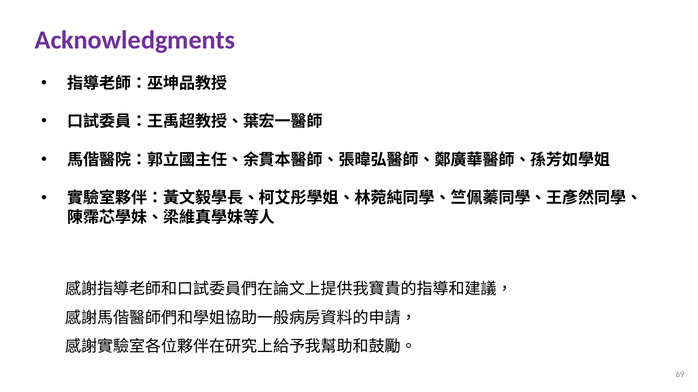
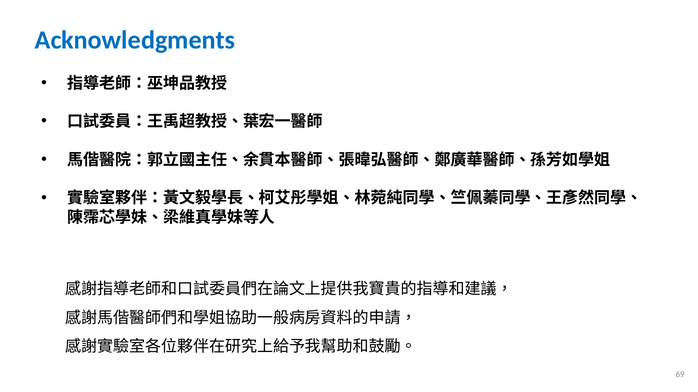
Acknowledgments colour: purple -> blue (135, 40)
